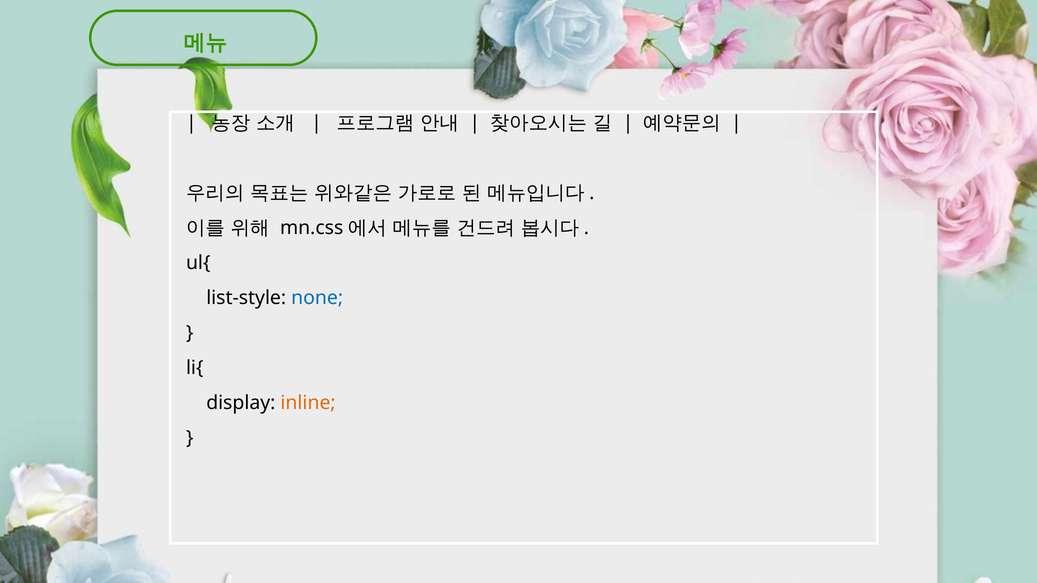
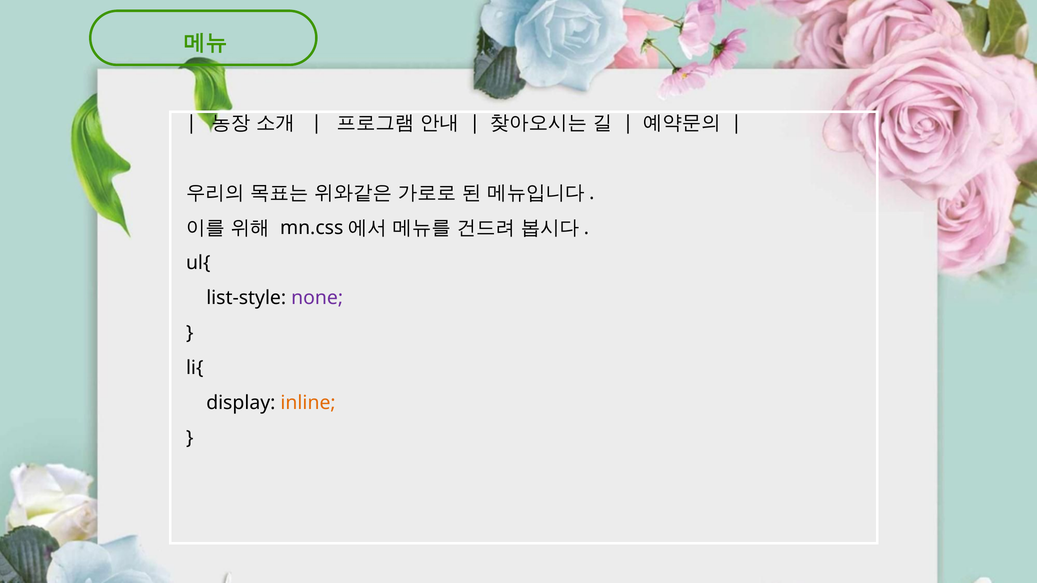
none colour: blue -> purple (317, 298)
